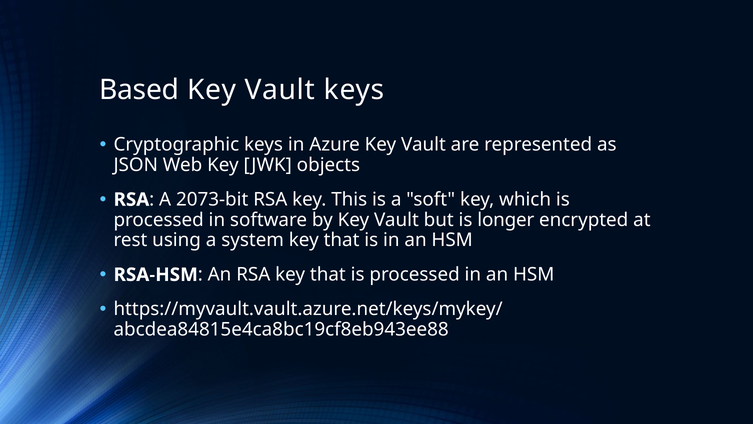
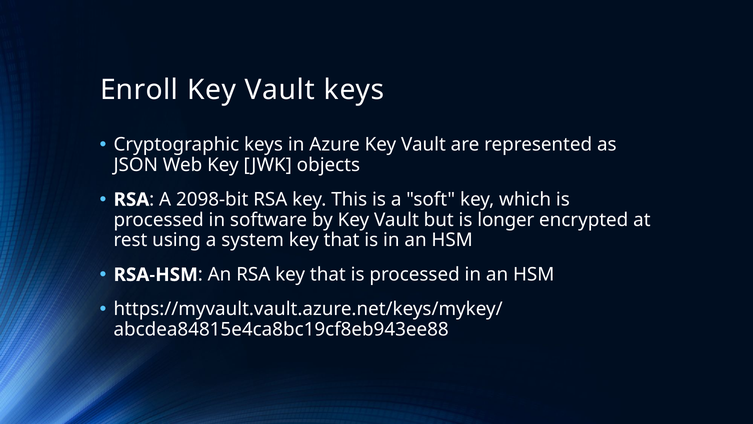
Based: Based -> Enroll (139, 90)
2073-bit: 2073-bit -> 2098-bit (212, 199)
